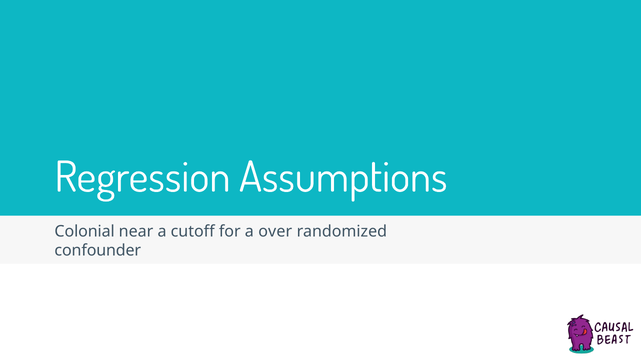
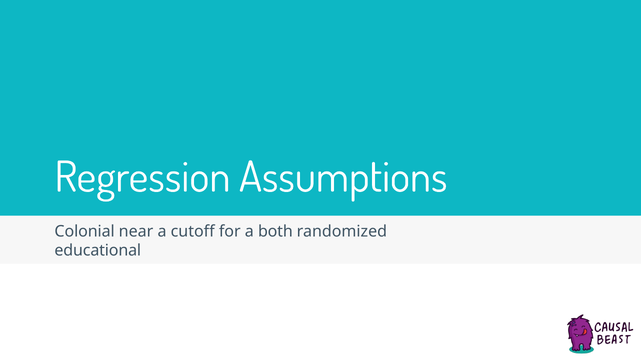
over: over -> both (275, 232)
confounder: confounder -> educational (98, 251)
